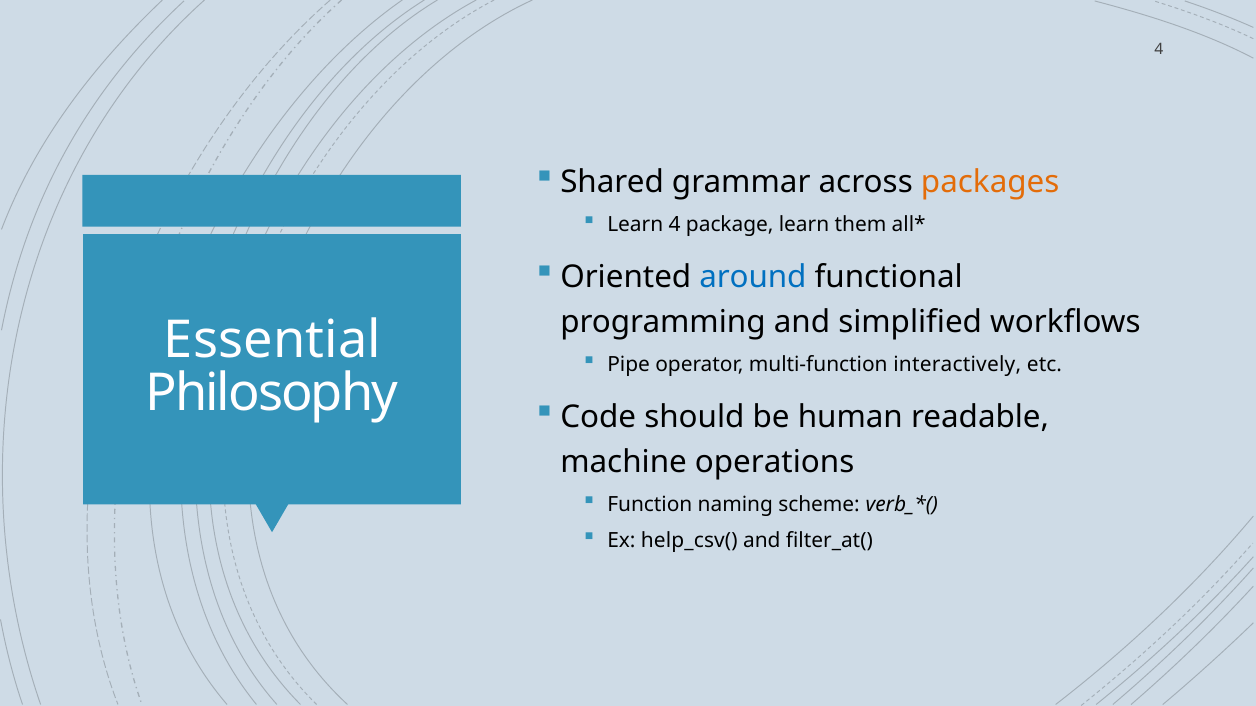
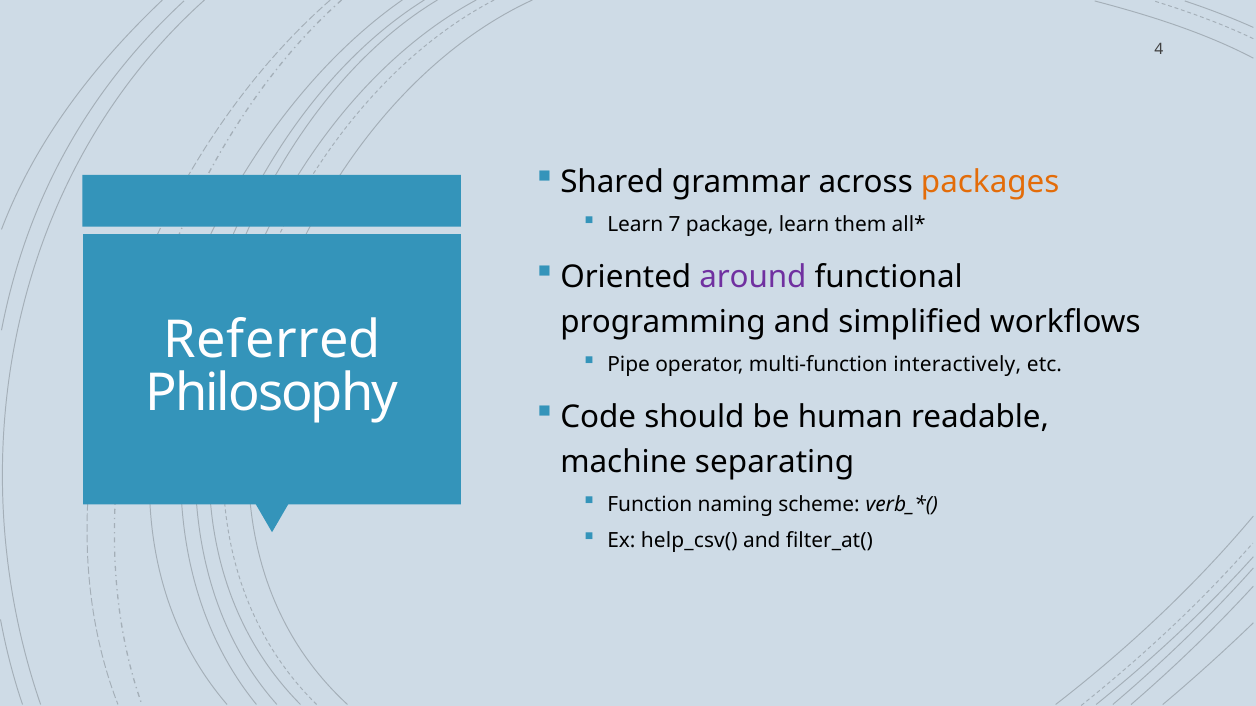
Learn 4: 4 -> 7 (675, 224)
around colour: blue -> purple (753, 277)
Essential: Essential -> Referred (272, 341)
operations: operations -> separating (775, 463)
